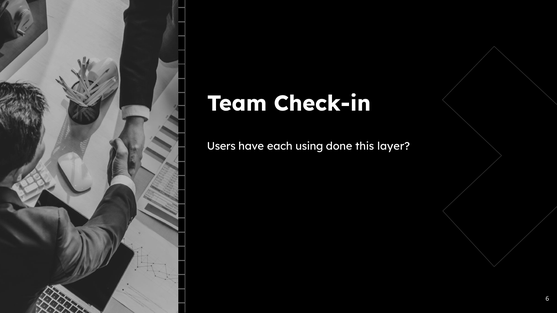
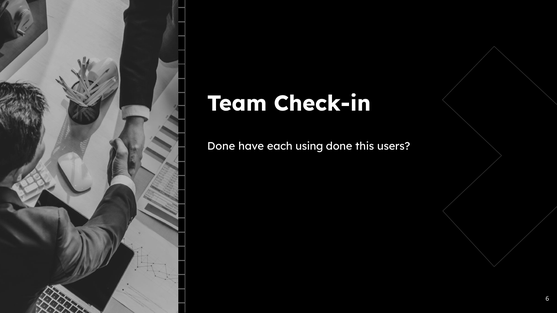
Users: Users -> Done (221, 147)
layer: layer -> users (394, 147)
